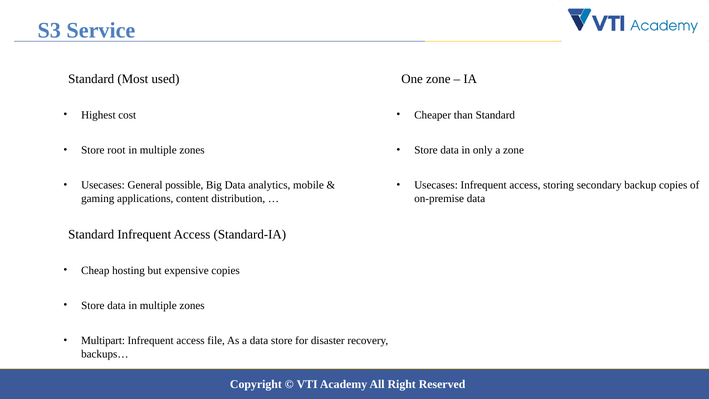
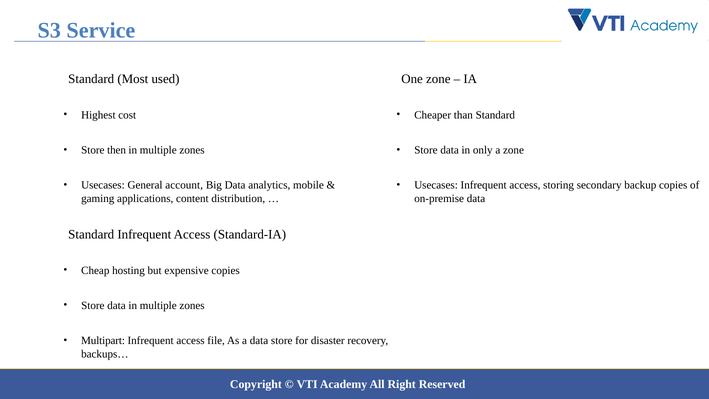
root: root -> then (117, 150)
possible: possible -> account (184, 185)
